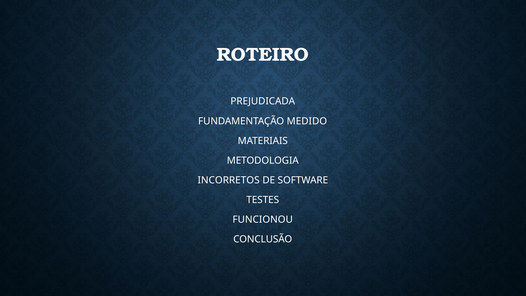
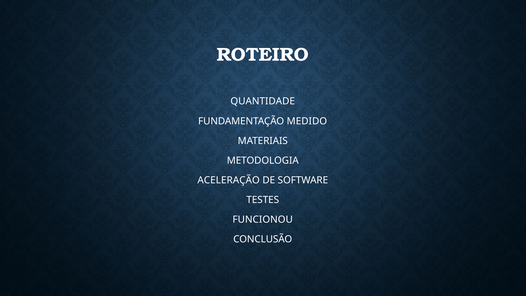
PREJUDICADA: PREJUDICADA -> QUANTIDADE (263, 101)
INCORRETOS: INCORRETOS -> ACELERAÇÃO (229, 180)
